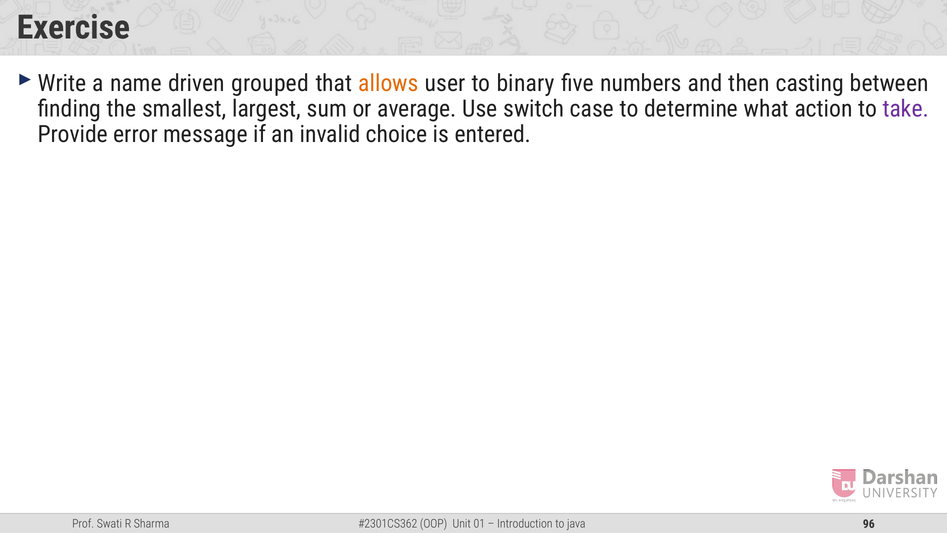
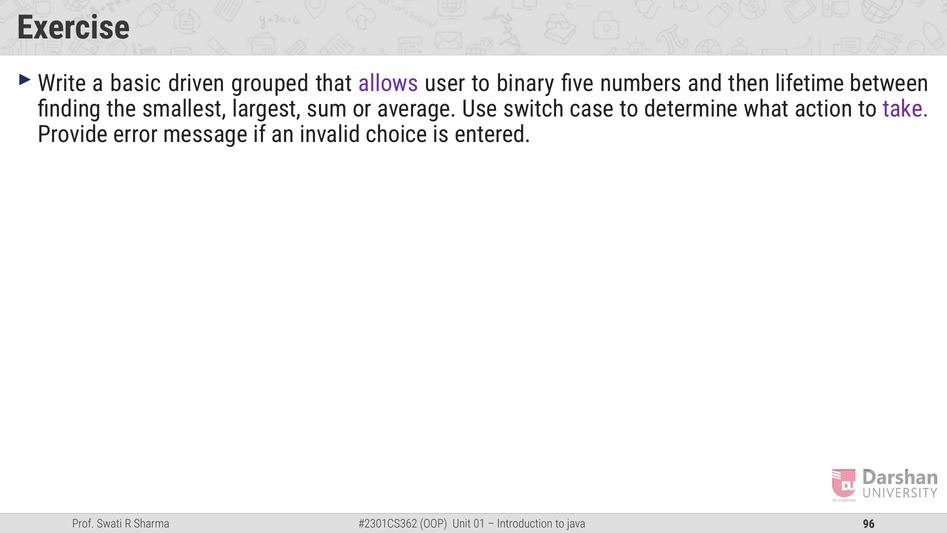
name: name -> basic (136, 83)
allows colour: orange -> purple (389, 83)
casting: casting -> lifetime (810, 83)
